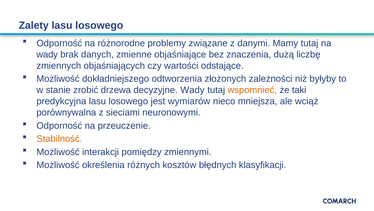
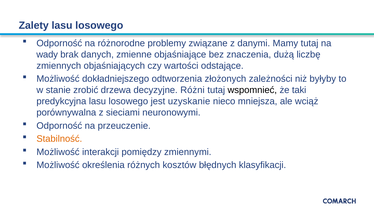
decyzyjne Wady: Wady -> Różni (192, 90)
wspomnieć colour: orange -> black (252, 90)
wymiarów: wymiarów -> uzyskanie (189, 101)
